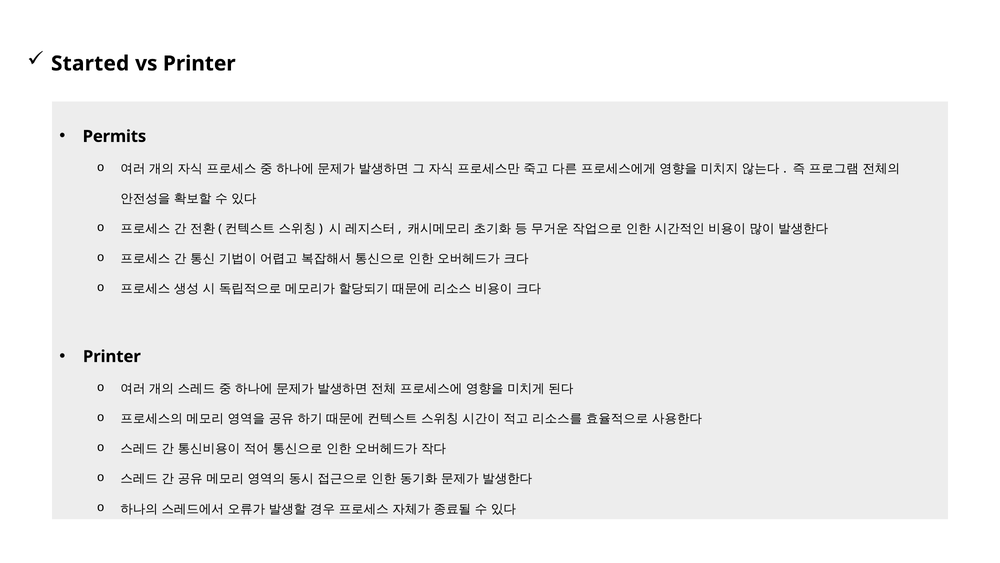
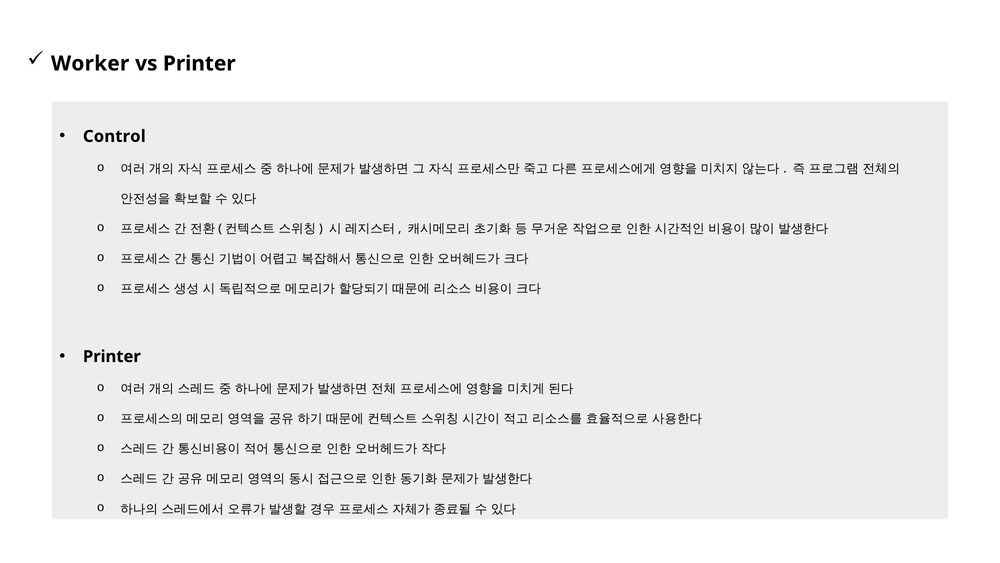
Started: Started -> Worker (90, 64)
Permits: Permits -> Control (114, 136)
